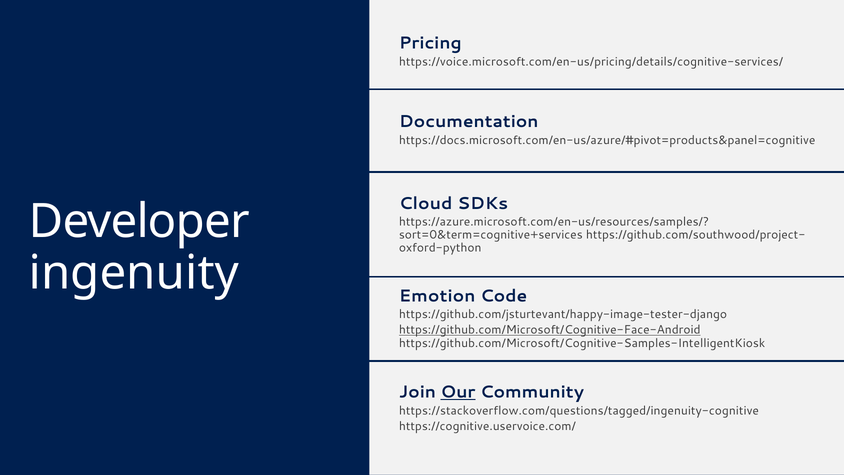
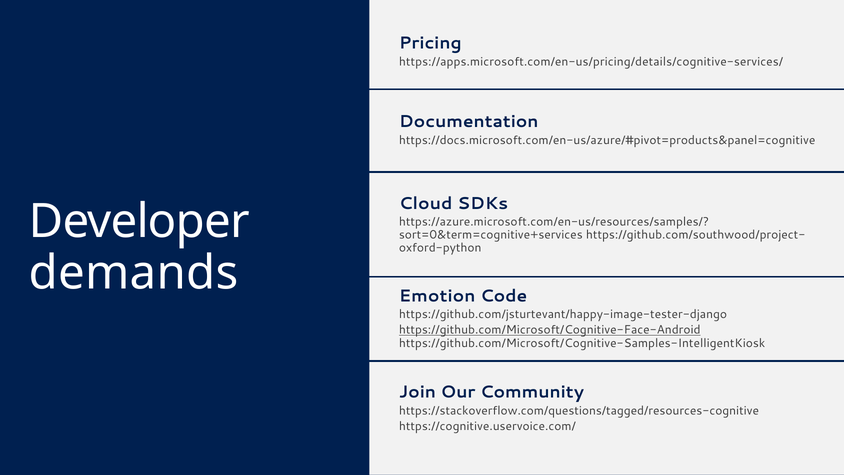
https://voice.microsoft.com/en-us/pricing/details/cognitive-services/: https://voice.microsoft.com/en-us/pricing/details/cognitive-services/ -> https://apps.microsoft.com/en-us/pricing/details/cognitive-services/ (591, 62)
ingenuity: ingenuity -> demands (134, 273)
Our underline: present -> none (458, 392)
https://stackoverflow.com/questions/tagged/ingenuity-cognitive: https://stackoverflow.com/questions/tagged/ingenuity-cognitive -> https://stackoverflow.com/questions/tagged/resources-cognitive (579, 410)
